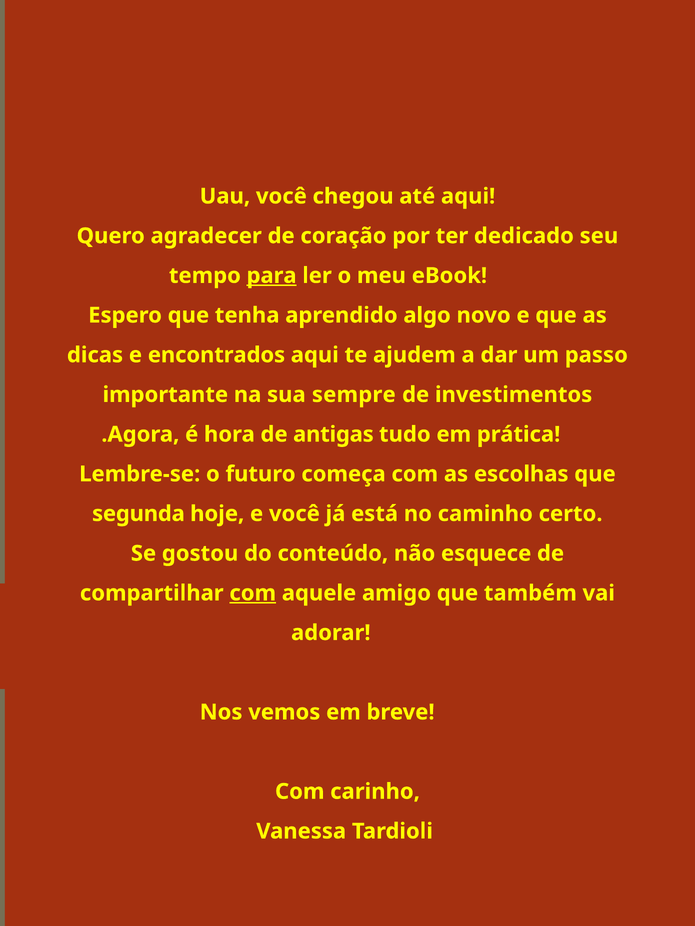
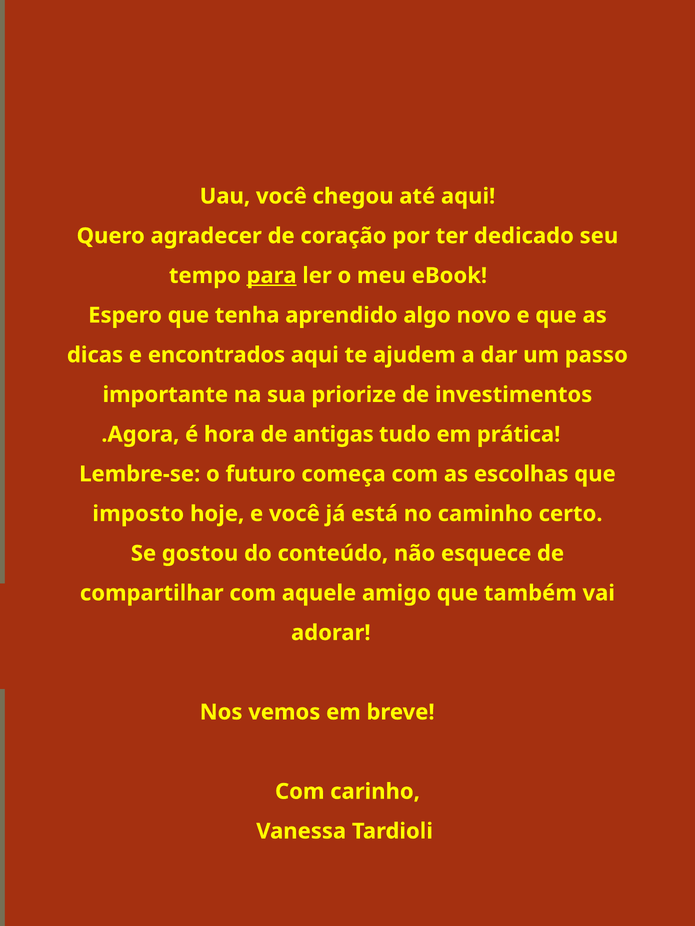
sempre: sempre -> priorize (354, 395)
segunda: segunda -> imposto (138, 514)
com underline: present -> none (253, 594)
